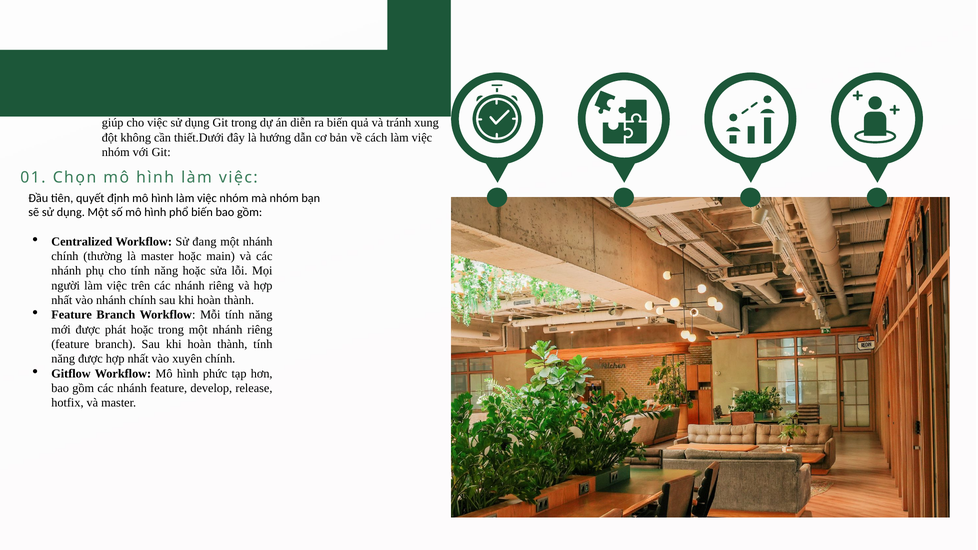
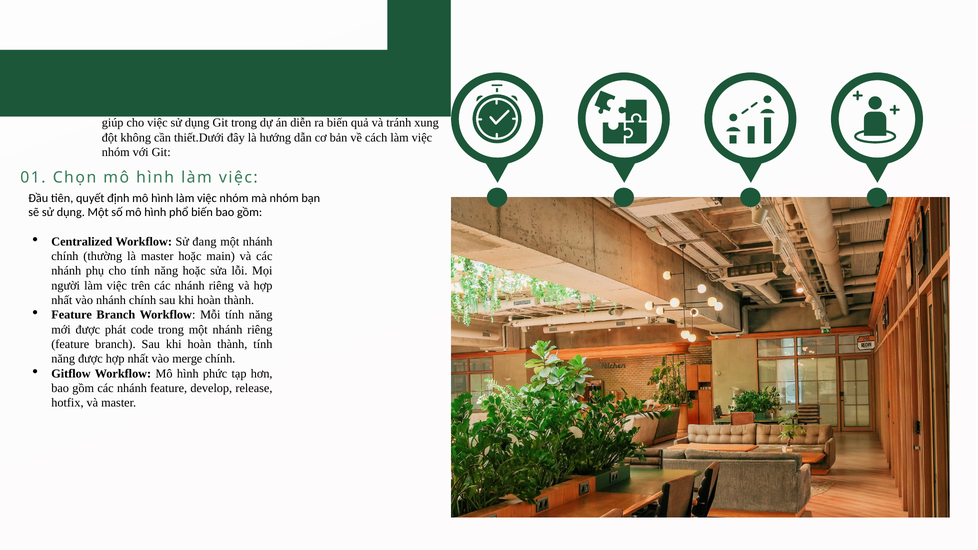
phát hoặc: hoặc -> code (142, 330)
xuyên: xuyên -> merge (187, 359)
